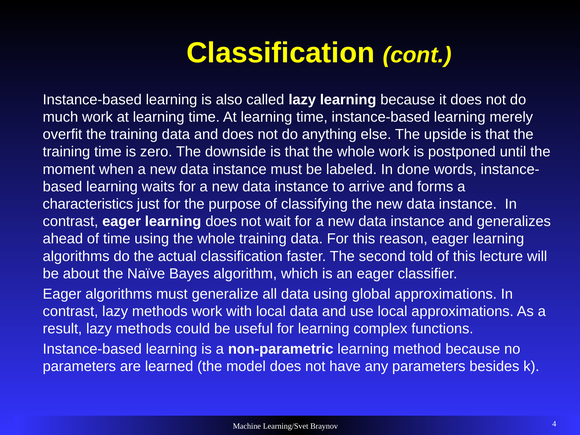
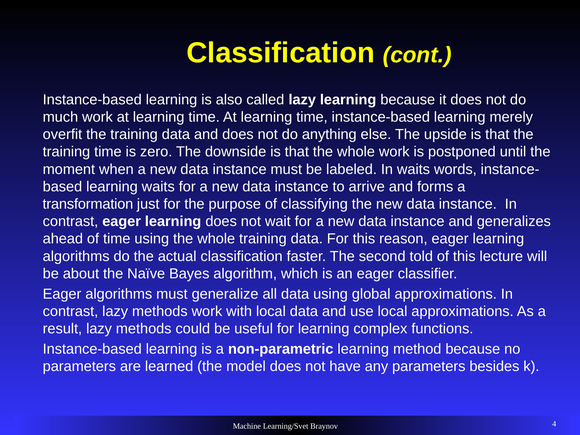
In done: done -> waits (413, 169)
characteristics: characteristics -> transformation (88, 204)
